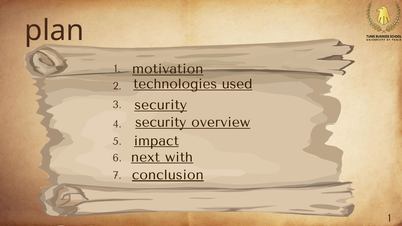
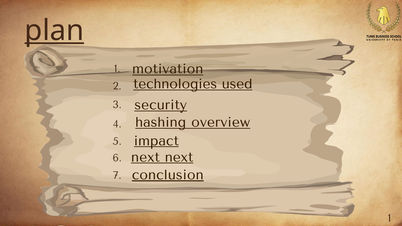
plan underline: none -> present (54, 31)
security: security -> hashing (161, 123)
next with: with -> next (179, 157)
